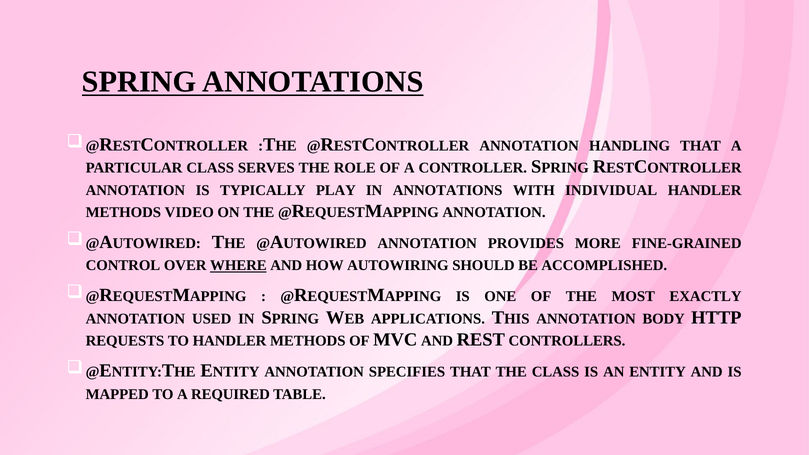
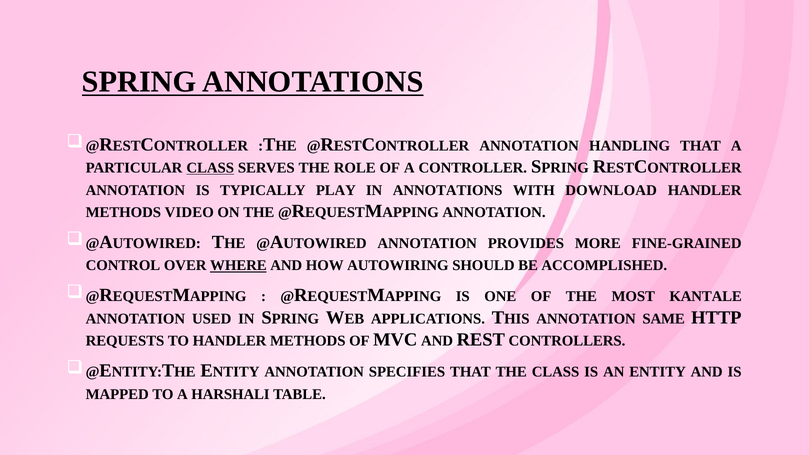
CLASS underline: none -> present (210, 168)
INDIVIDUAL: INDIVIDUAL -> DOWNLOAD (611, 190)
EXACTLY: EXACTLY -> KANTALE (706, 297)
BODY: BODY -> SAME (664, 319)
REQUIRED: REQUIRED -> HARSHALI (230, 394)
